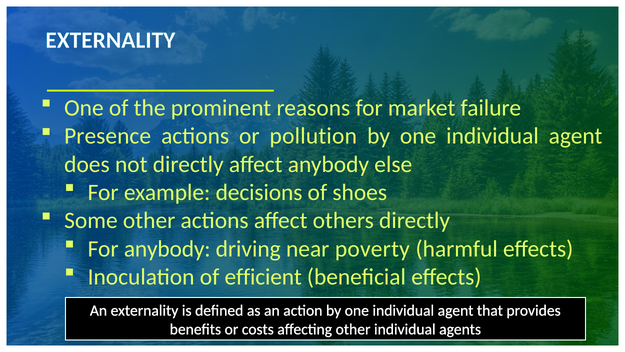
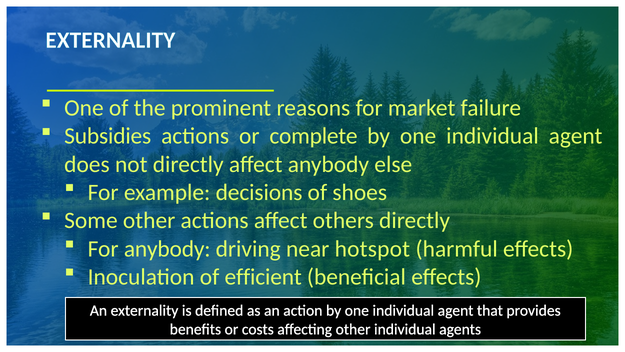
Presence: Presence -> Subsidies (108, 136)
pollution: pollution -> complete (314, 136)
poverty: poverty -> hotspot (372, 248)
